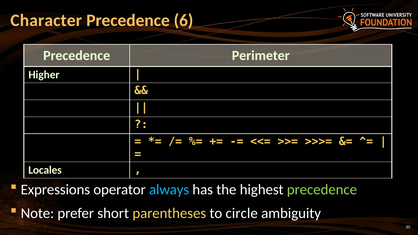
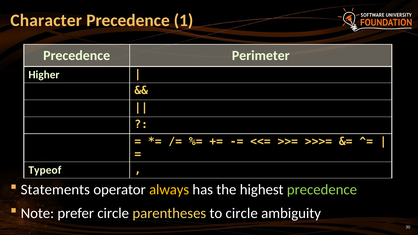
6: 6 -> 1 (184, 20)
Locales: Locales -> Typeof (45, 170)
Expressions: Expressions -> Statements (55, 190)
always colour: light blue -> yellow (169, 190)
prefer short: short -> circle (113, 214)
